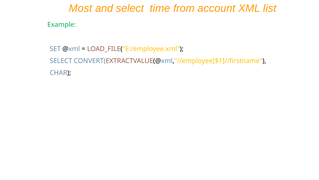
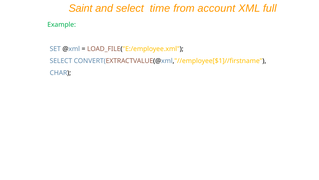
Most: Most -> Saint (81, 8)
list: list -> full (270, 8)
